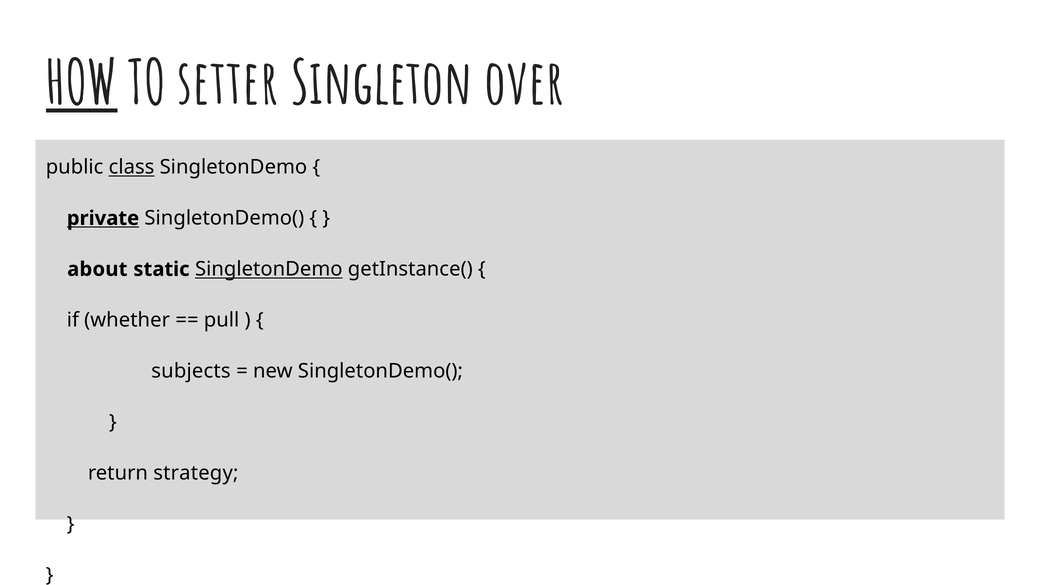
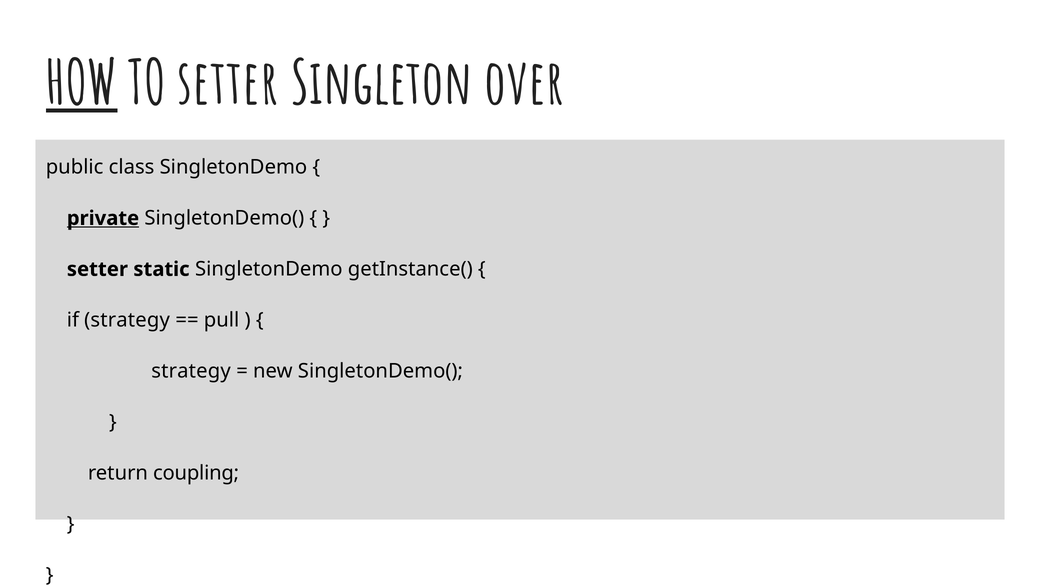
class underline: present -> none (132, 167)
about: about -> setter (97, 269)
SingletonDemo underline: present -> none (269, 269)
if whether: whether -> strategy (127, 320)
subjects: subjects -> strategy (191, 371)
strategy: strategy -> coupling (196, 473)
